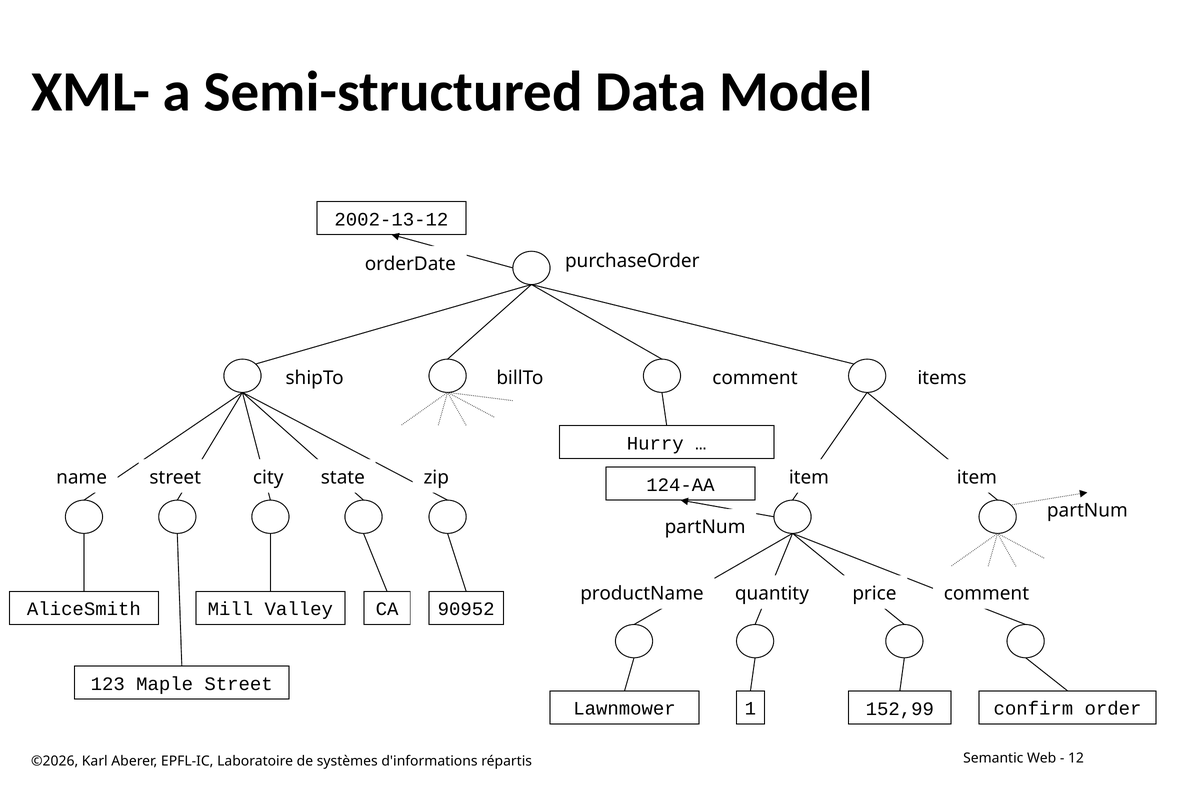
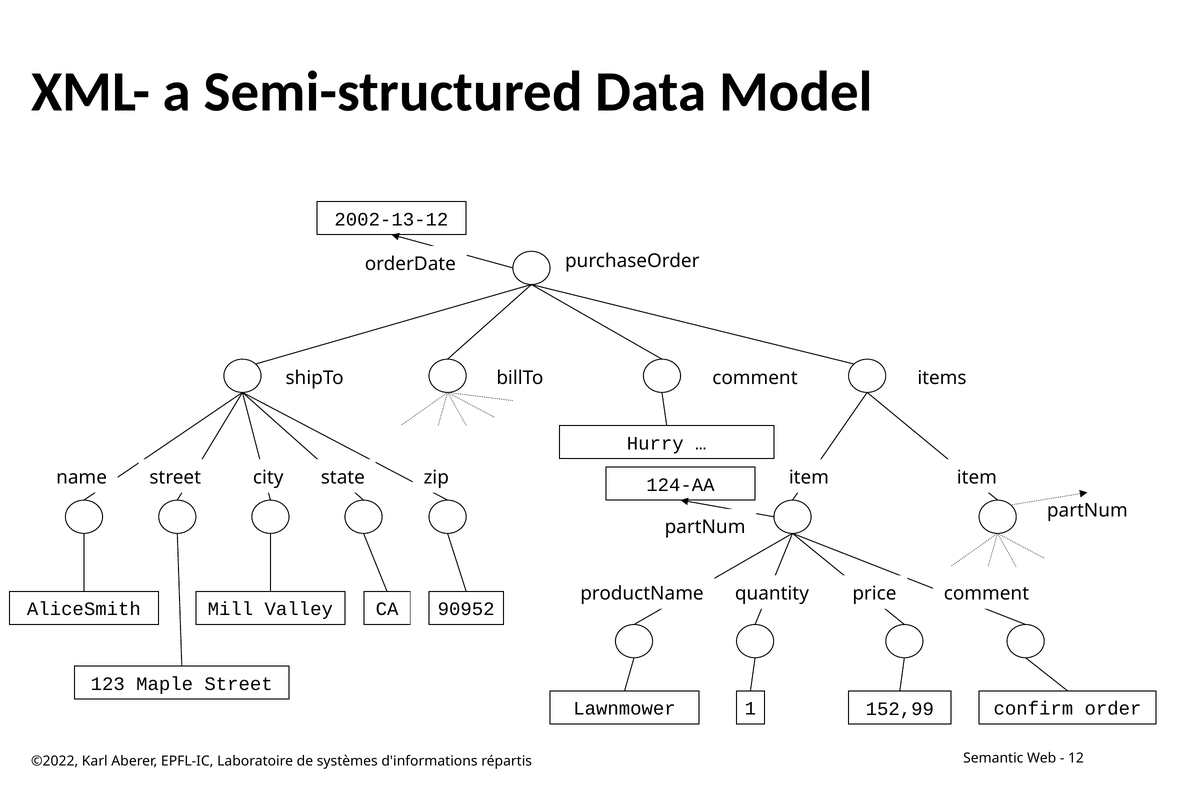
©2026: ©2026 -> ©2022 (55, 761)
